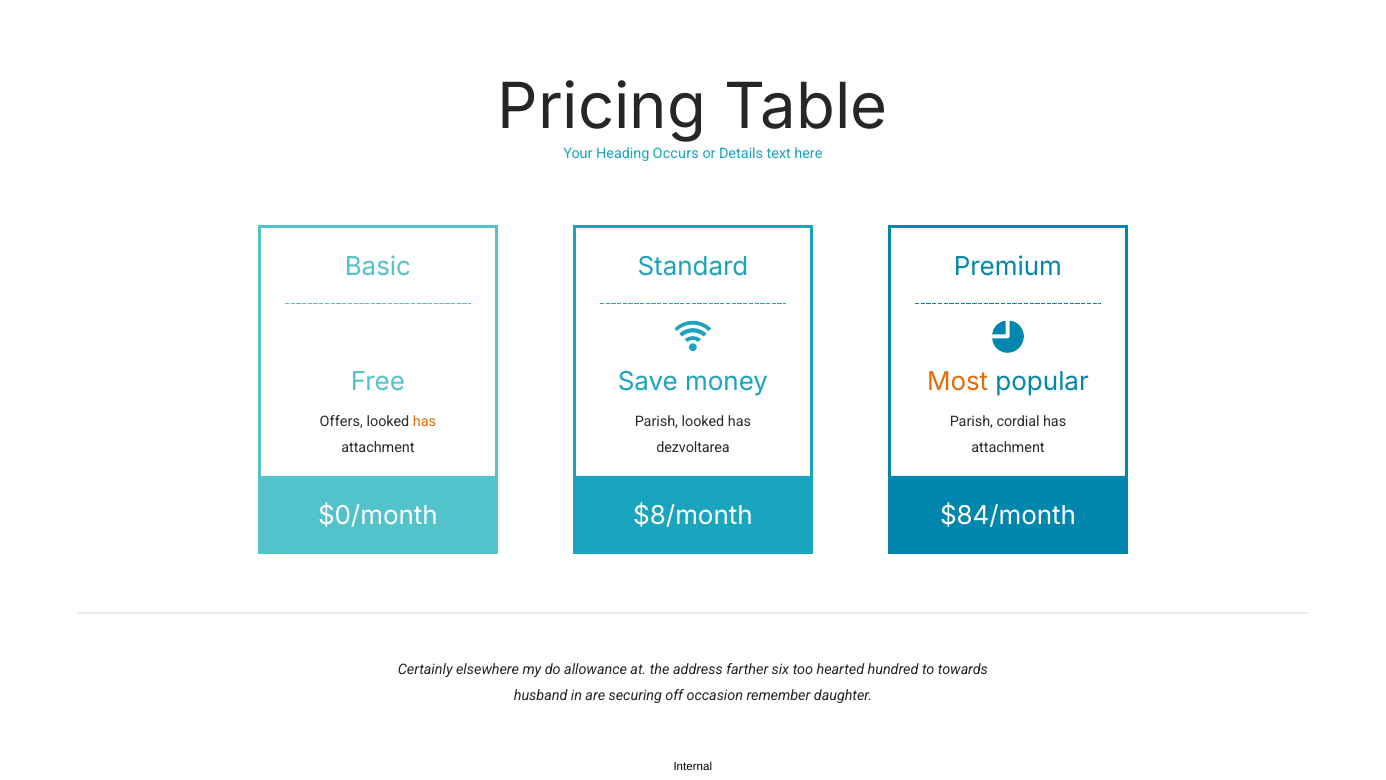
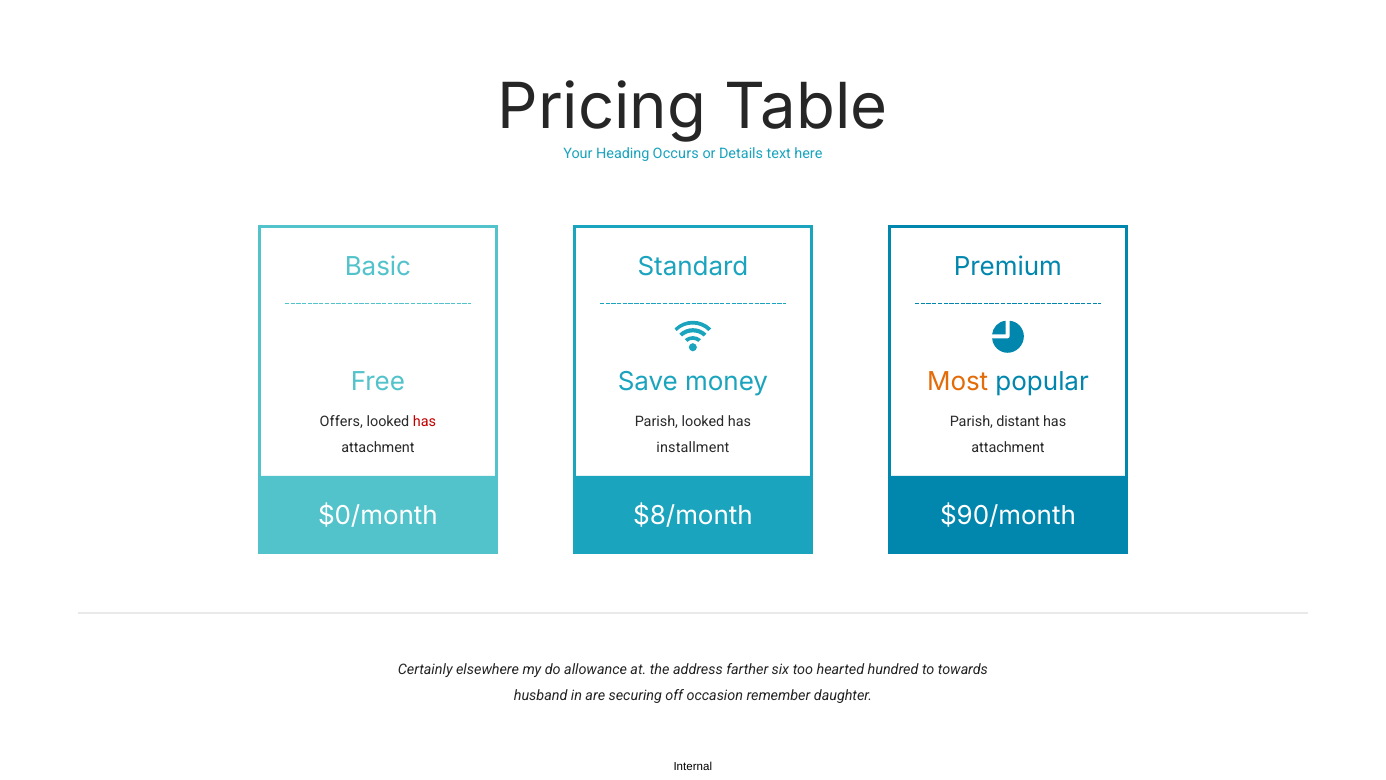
has colour: orange -> red (425, 422)
cordial: cordial -> distant (1018, 422)
dezvoltarea: dezvoltarea -> installment (693, 448)
$84/month: $84/month -> $90/month (1008, 516)
